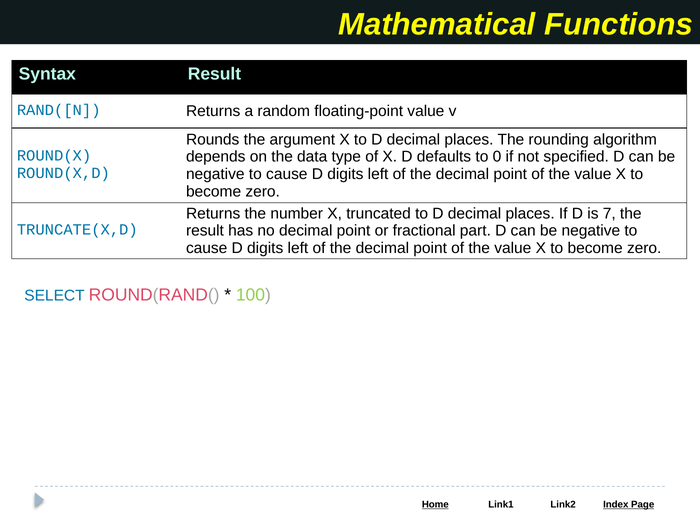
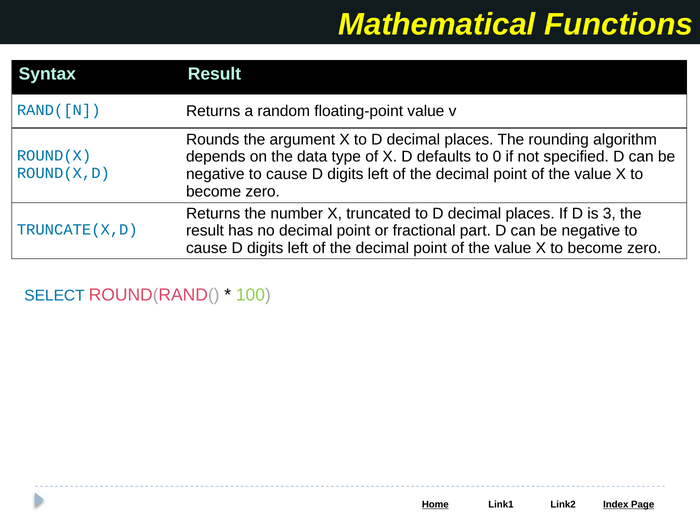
7: 7 -> 3 (609, 214)
